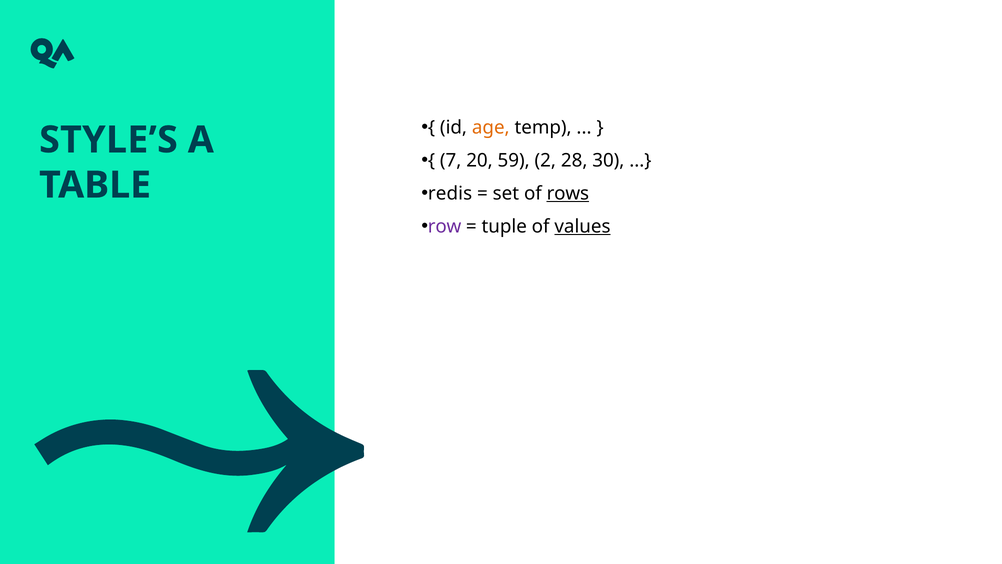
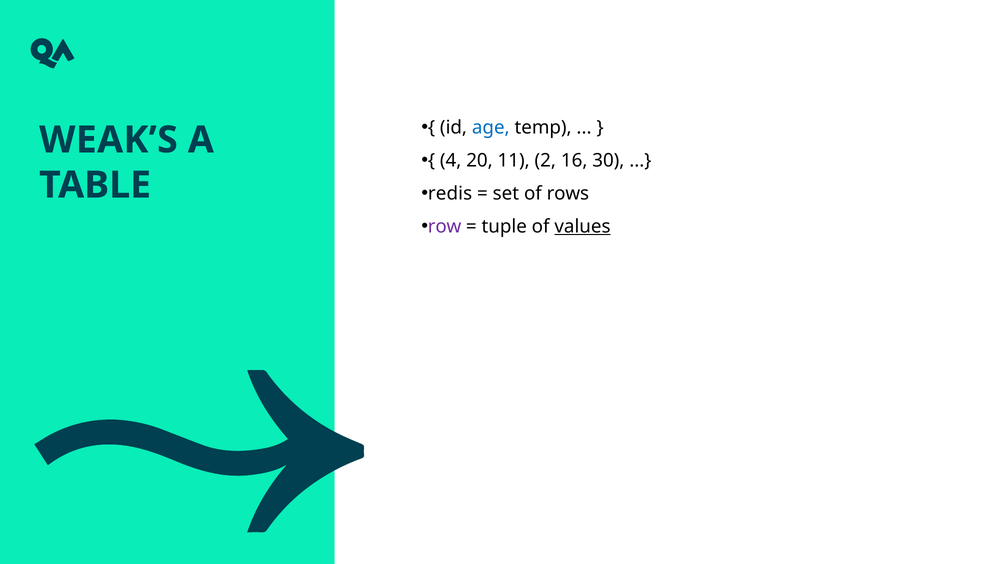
age colour: orange -> blue (491, 127)
STYLE’S: STYLE’S -> WEAK’S (108, 140)
7: 7 -> 4 (451, 160)
59: 59 -> 11 (514, 160)
28: 28 -> 16 (574, 160)
rows underline: present -> none (568, 193)
